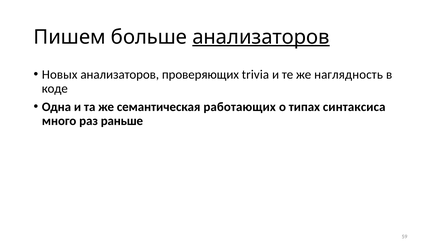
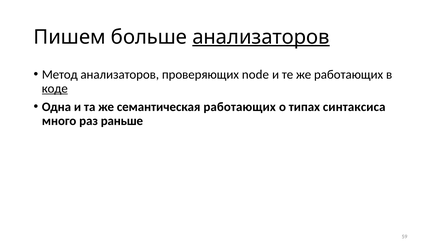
Новых: Новых -> Метод (60, 75)
trivia: trivia -> node (255, 75)
же наглядность: наглядность -> работающих (349, 75)
коде underline: none -> present (55, 88)
